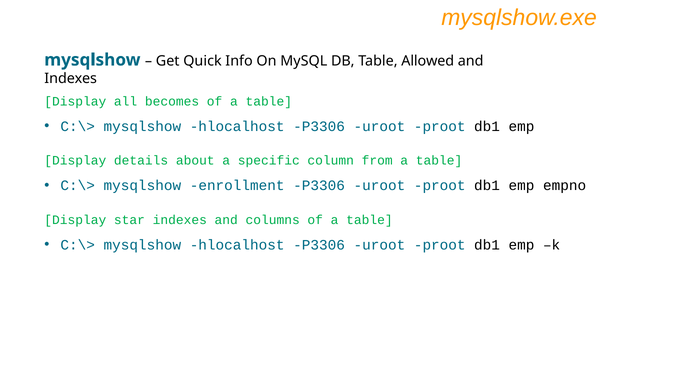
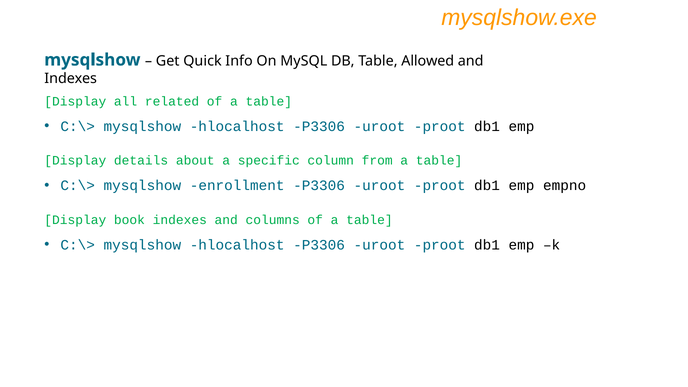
becomes: becomes -> related (172, 101)
star: star -> book (129, 220)
